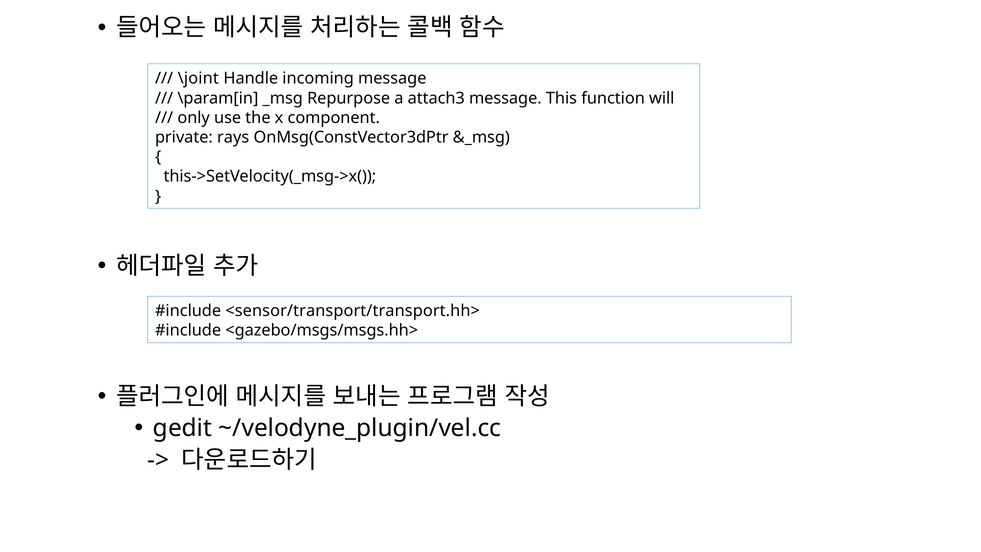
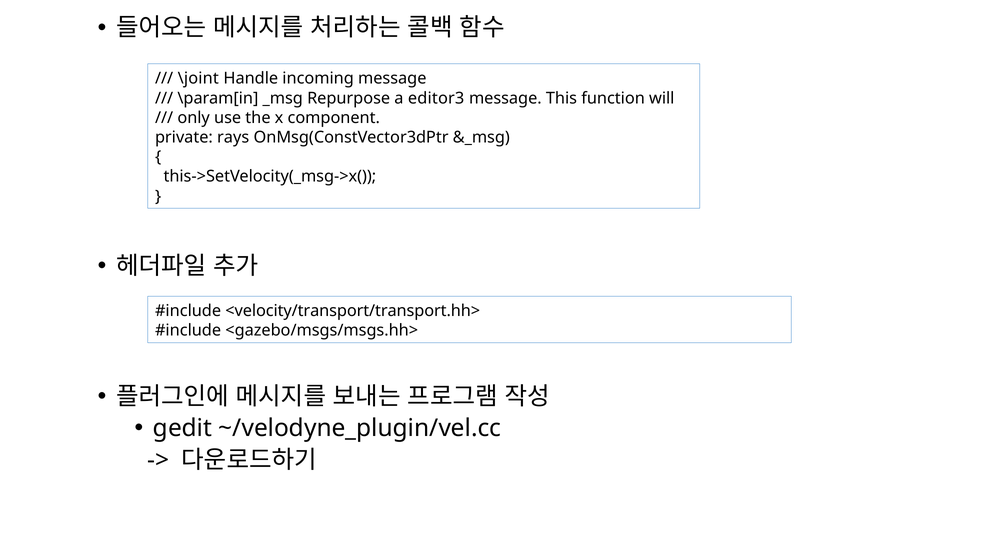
attach3: attach3 -> editor3 (436, 98)
<sensor/transport/transport.hh>: <sensor/transport/transport.hh> -> <velocity/transport/transport.hh> (353, 311)
